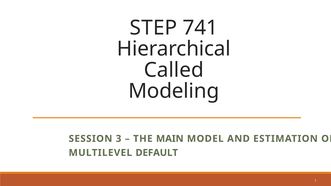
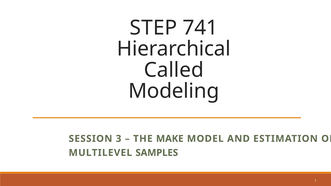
MAIN: MAIN -> MAKE (170, 139)
DEFAULT: DEFAULT -> SAMPLES (157, 153)
